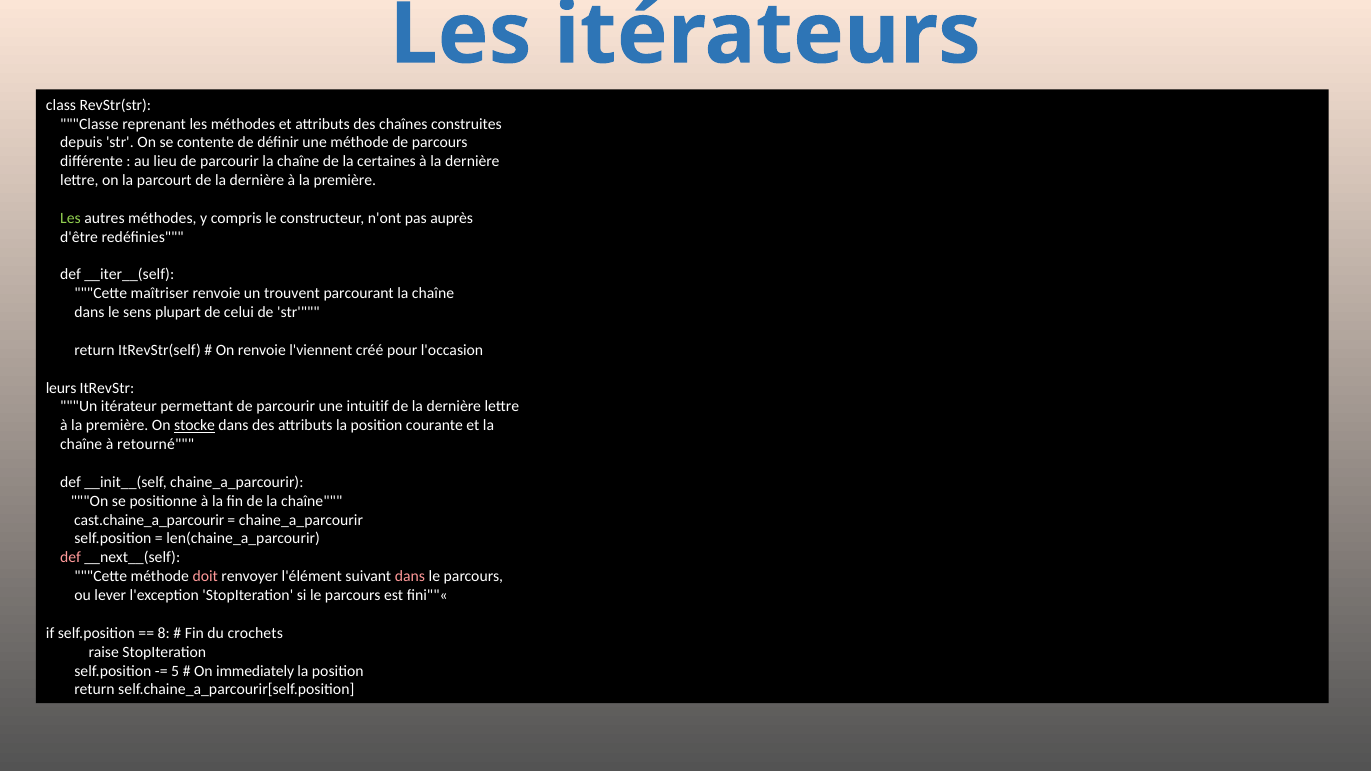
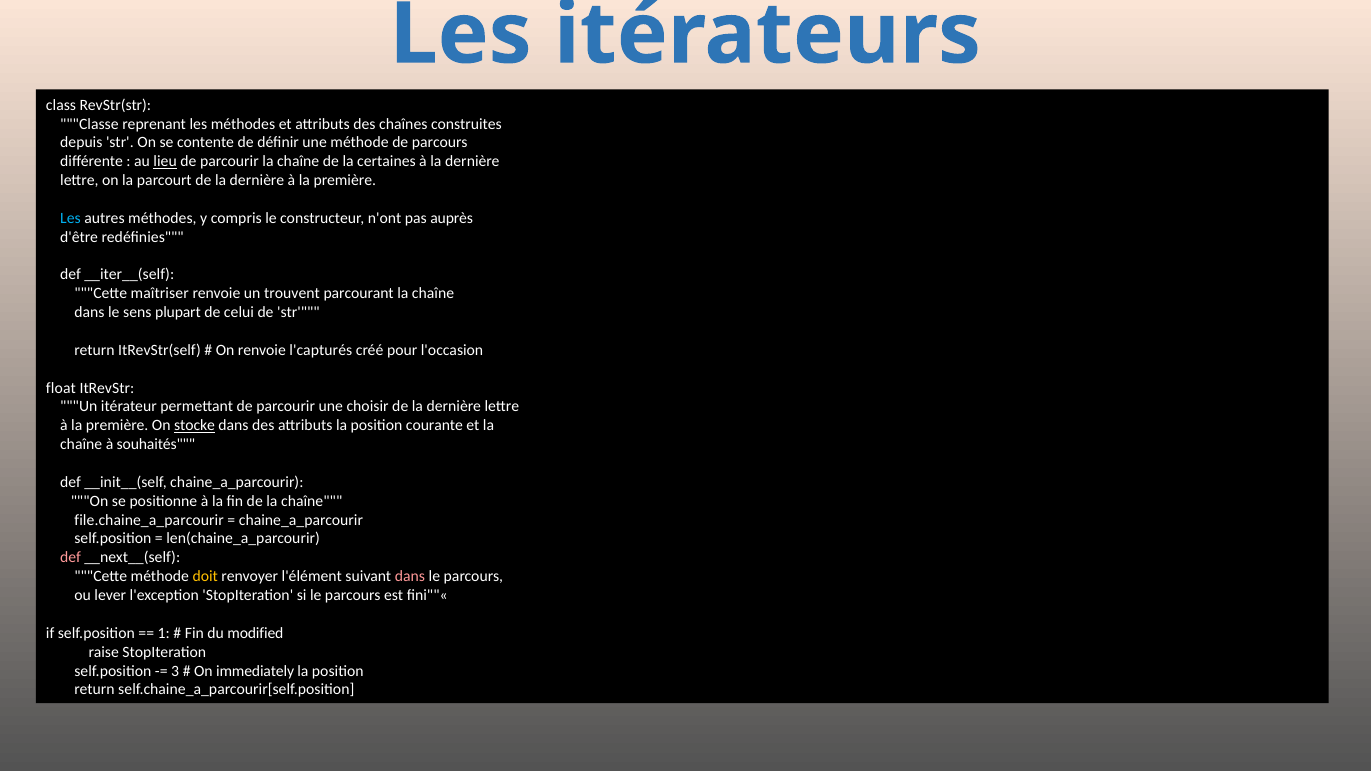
lieu underline: none -> present (165, 162)
Les colour: light green -> light blue (70, 218)
l'viennent: l'viennent -> l'capturés (321, 350)
leurs: leurs -> float (61, 388)
intuitif: intuitif -> choisir (368, 407)
retourné: retourné -> souhaités (156, 445)
cast.chaine_a_parcourir: cast.chaine_a_parcourir -> file.chaine_a_parcourir (149, 520)
doit colour: pink -> yellow (205, 577)
8: 8 -> 1 (164, 633)
crochets: crochets -> modified (255, 633)
5: 5 -> 3 (175, 671)
